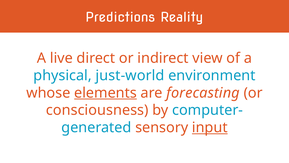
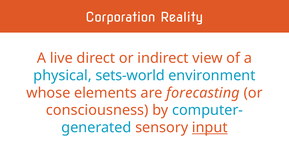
Predictions: Predictions -> Corporation (120, 17)
just-world: just-world -> sets-world (130, 75)
elements underline: present -> none (105, 93)
